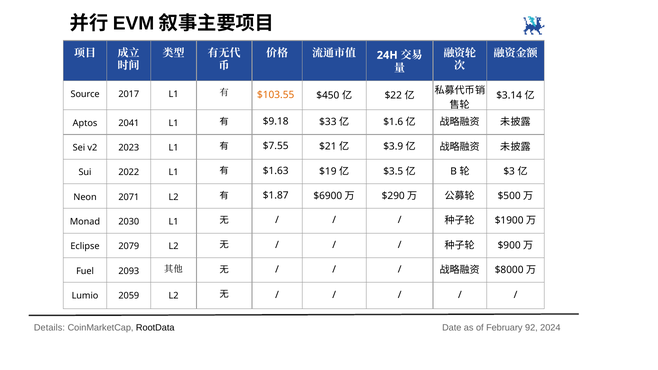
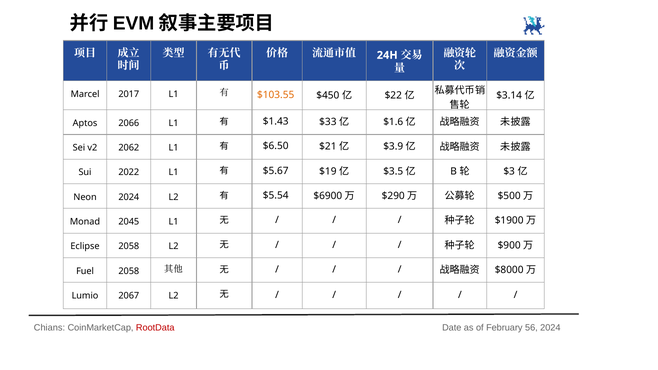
Source: Source -> Marcel (85, 94)
2041: 2041 -> 2066 (129, 123)
$9.18: $9.18 -> $1.43 (276, 122)
2023: 2023 -> 2062 (129, 148)
$7.55: $7.55 -> $6.50 (276, 146)
$1.63: $1.63 -> $5.67 (276, 171)
Neon 2071: 2071 -> 2024 (129, 197)
$1.87: $1.87 -> $5.54 (276, 196)
2030: 2030 -> 2045 (129, 222)
Eclipse 2079: 2079 -> 2058 (129, 246)
Fuel 2093: 2093 -> 2058 (129, 271)
2059: 2059 -> 2067 (129, 296)
Details: Details -> Chians (49, 328)
RootData colour: black -> red (155, 328)
92: 92 -> 56 (531, 328)
